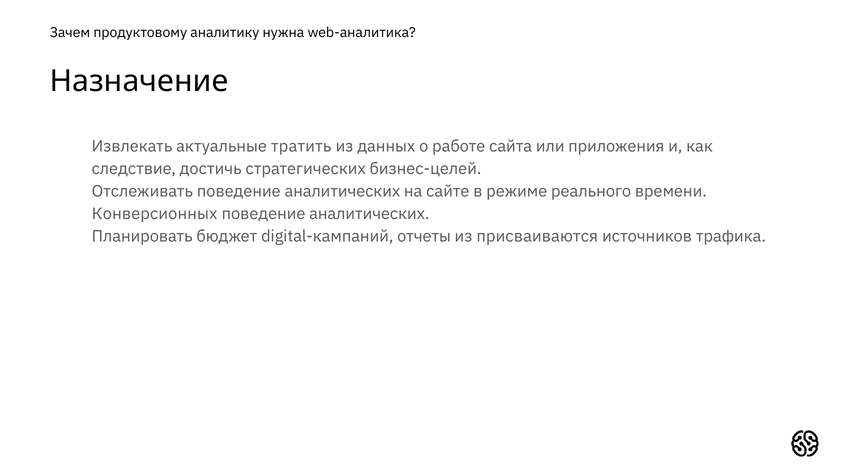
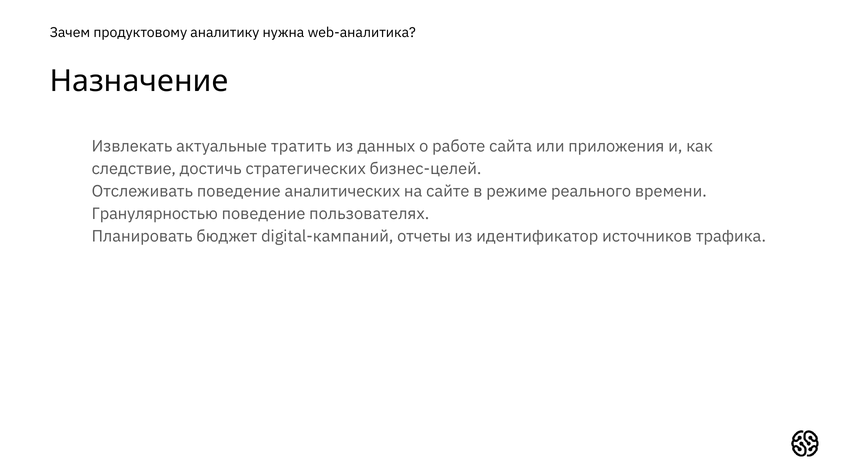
Конверсионных: Конверсионных -> Гранулярностью (155, 214)
аналитических: аналитических -> пользователях (369, 214)
присваиваются: присваиваются -> идентификатор (537, 237)
